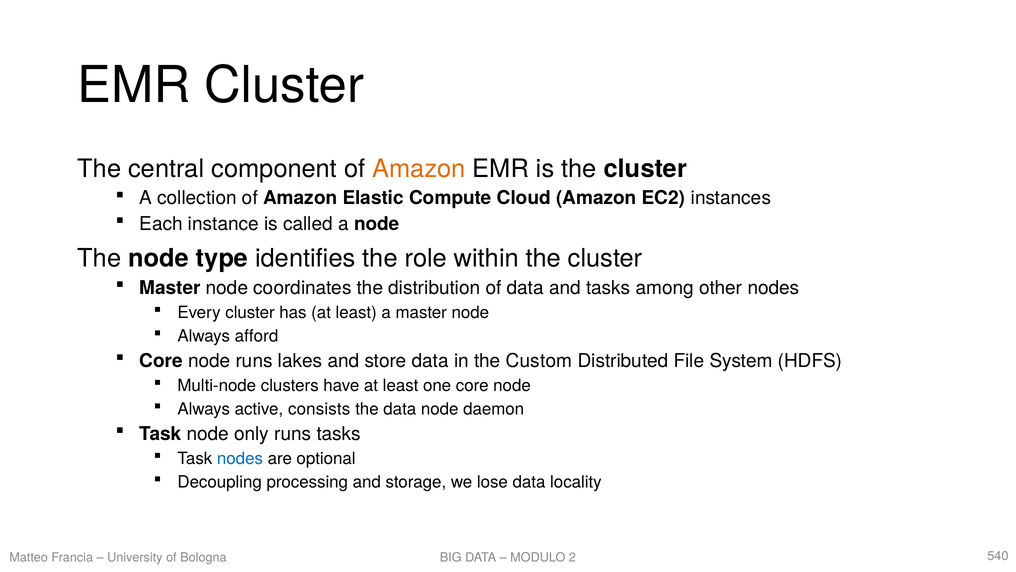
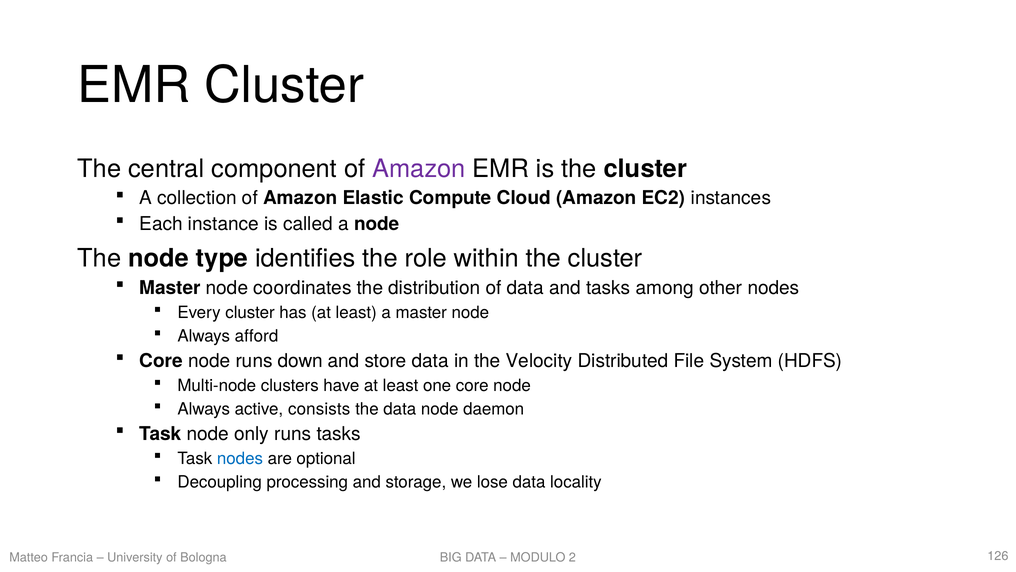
Amazon colour: orange -> purple (419, 169)
lakes: lakes -> down (300, 361)
Custom: Custom -> Velocity (539, 361)
540: 540 -> 126 (998, 556)
